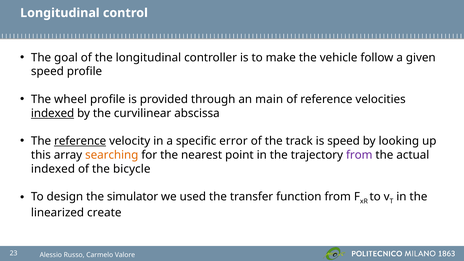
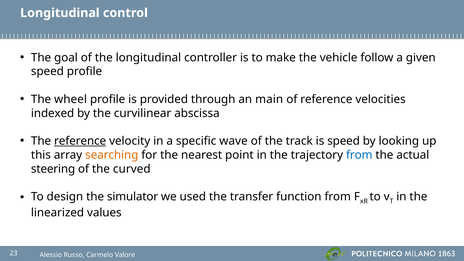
indexed underline: present -> none (53, 113)
error: error -> wave (233, 141)
from colour: purple -> blue (359, 155)
indexed: indexed -> steering (53, 169)
bicycle: bicycle -> curved (132, 169)
create: create -> values (104, 213)
